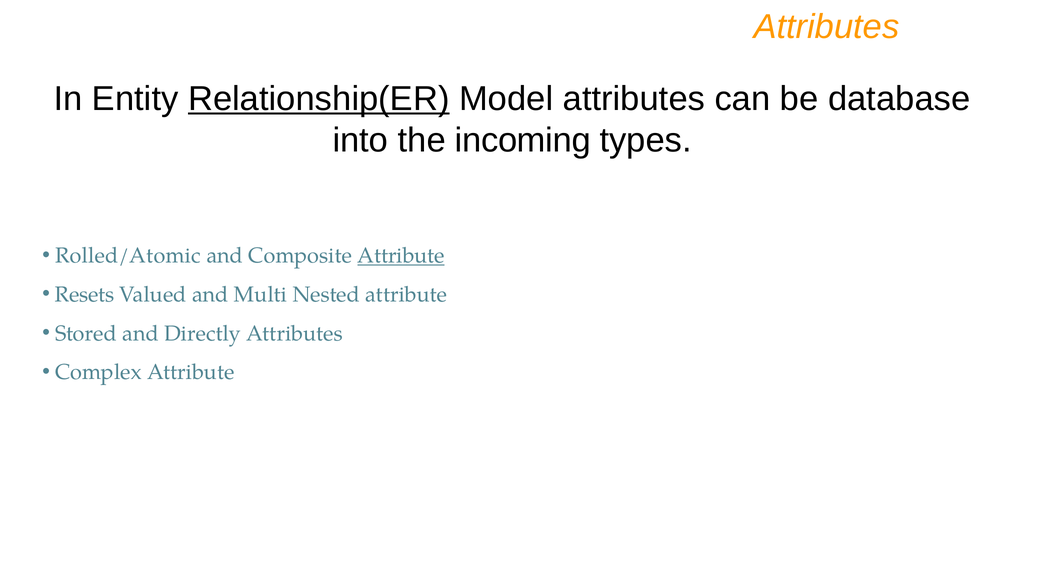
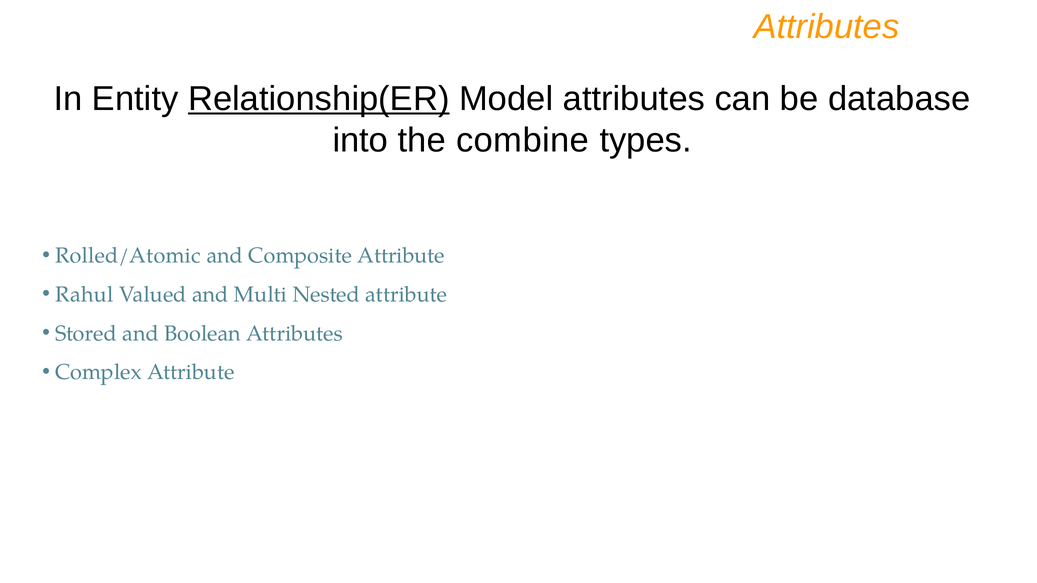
incoming: incoming -> combine (523, 140)
Attribute underline: present -> none (401, 256)
Resets: Resets -> Rahul (84, 295)
Directly: Directly -> Boolean (203, 334)
